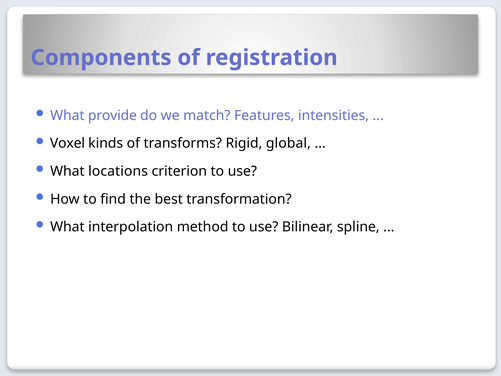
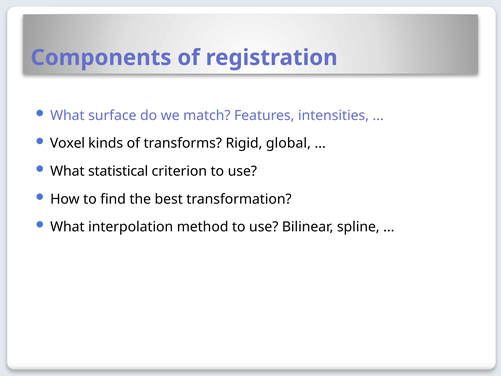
provide: provide -> surface (112, 115)
locations: locations -> statistical (118, 171)
